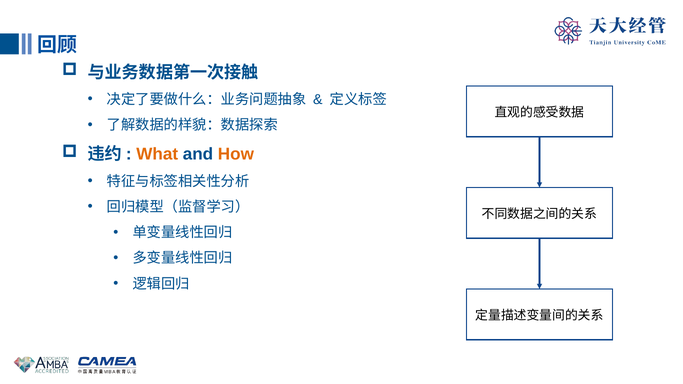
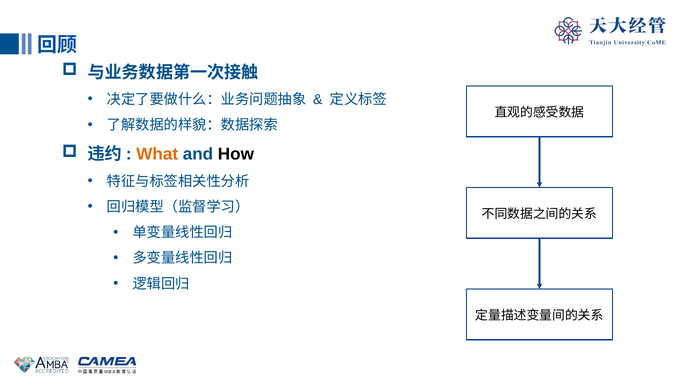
How colour: orange -> black (236, 154)
